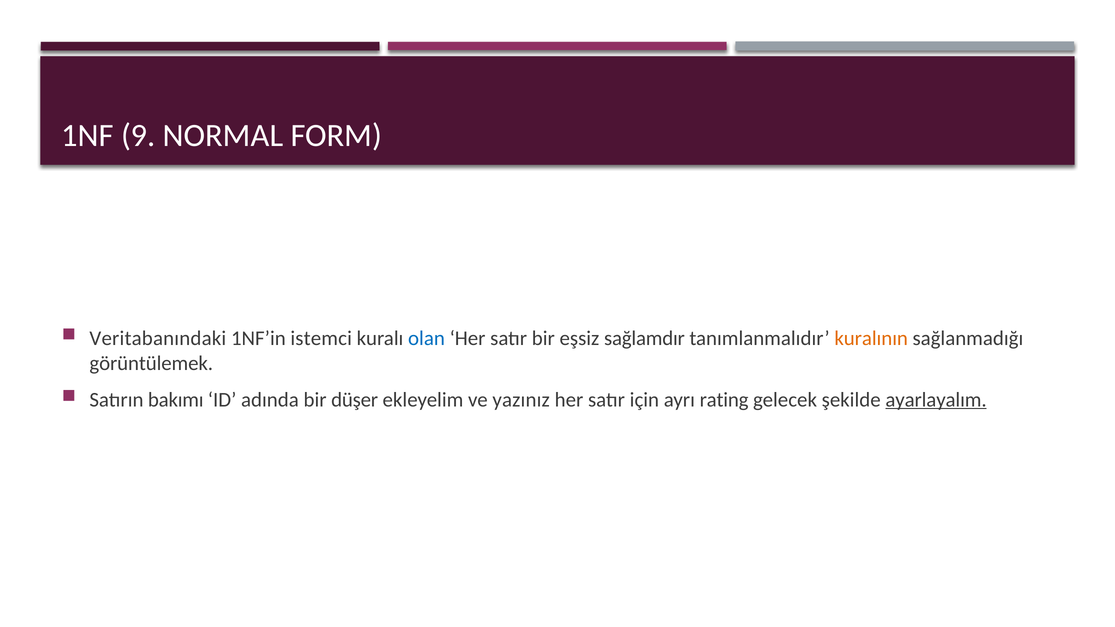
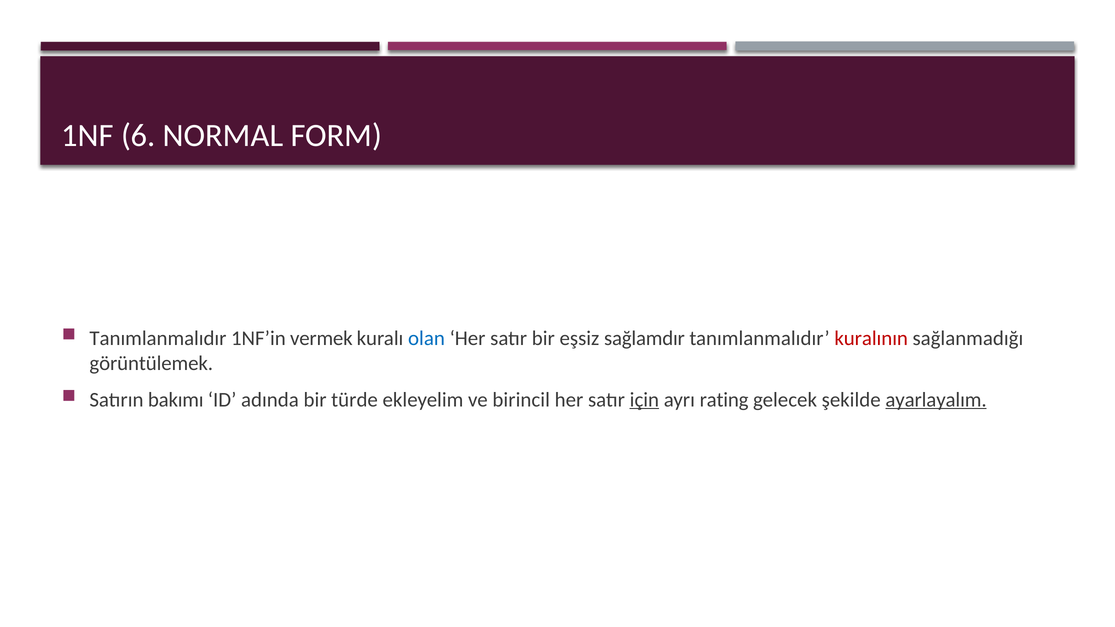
9: 9 -> 6 (138, 135)
Veritabanındaki: Veritabanındaki -> Tanımlanmalıdır (158, 338)
istemci: istemci -> vermek (321, 338)
kuralının colour: orange -> red (871, 338)
düşer: düşer -> türde (355, 400)
yazınız: yazınız -> birincil (521, 400)
için underline: none -> present (644, 400)
